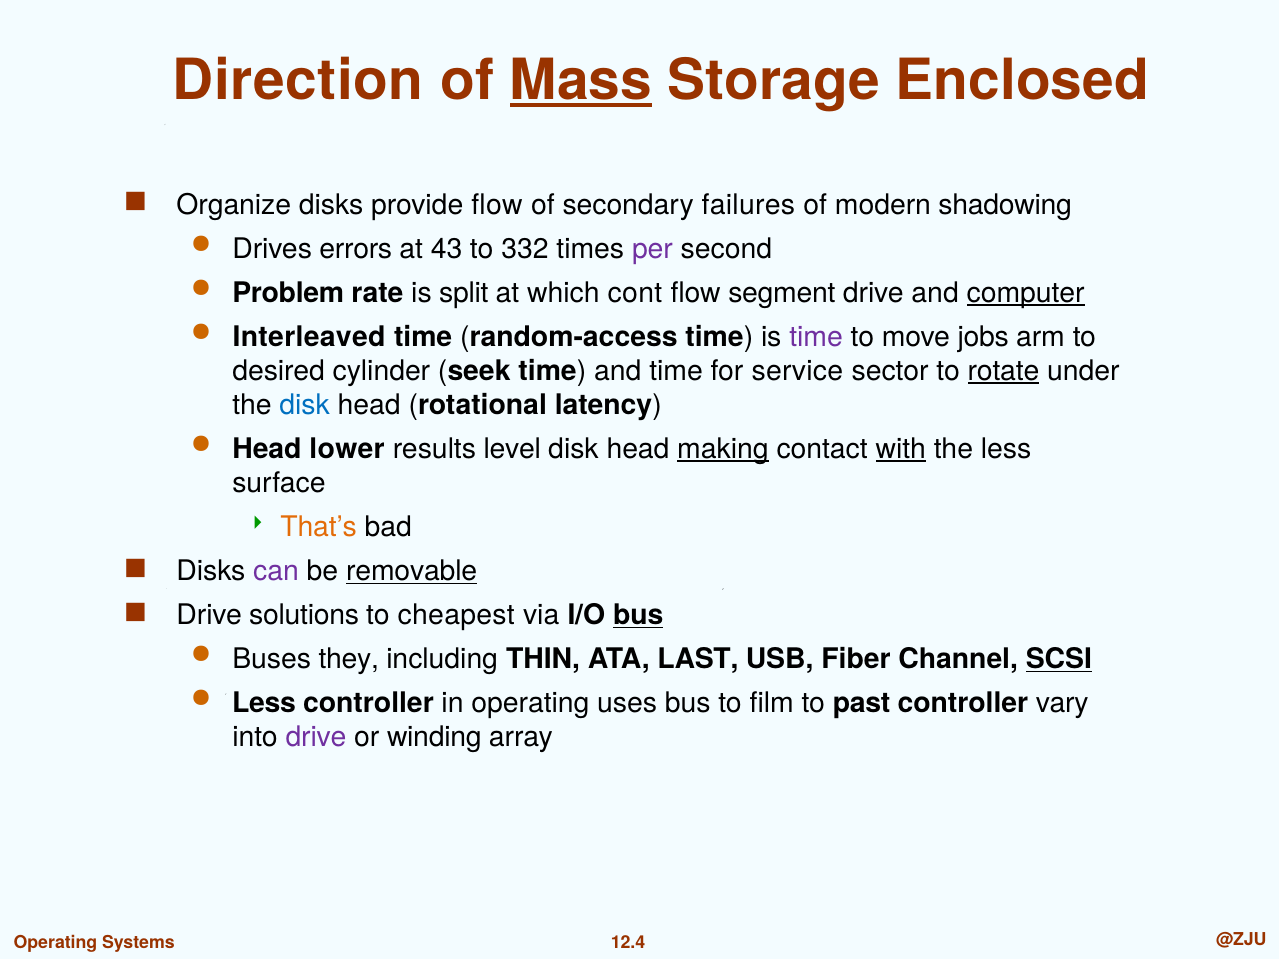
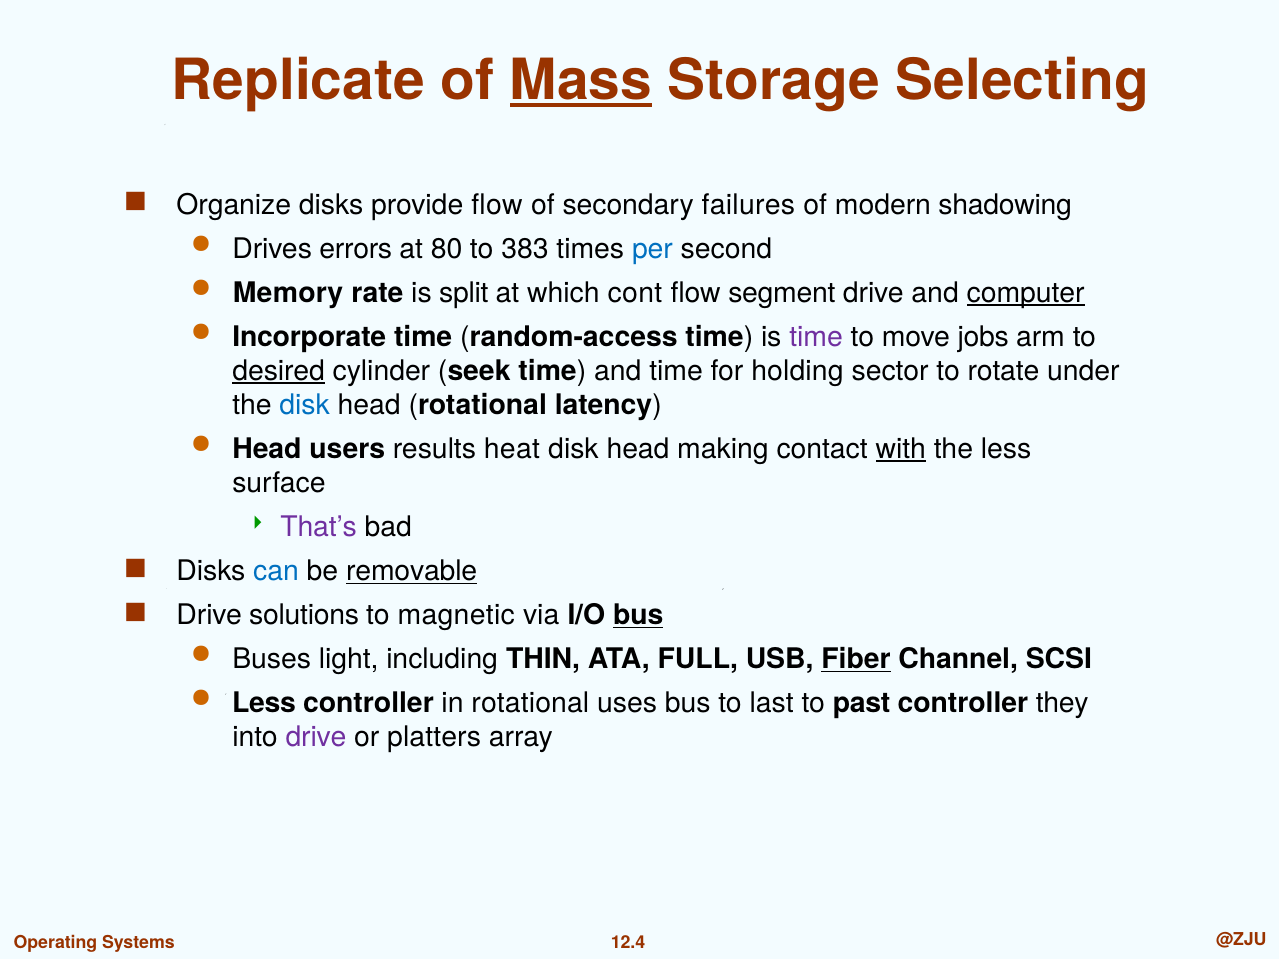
Direction: Direction -> Replicate (298, 81)
Enclosed: Enclosed -> Selecting (1022, 81)
43: 43 -> 80 (447, 249)
332: 332 -> 383 (525, 249)
per colour: purple -> blue (652, 249)
Problem: Problem -> Memory (288, 293)
Interleaved: Interleaved -> Incorporate (309, 337)
desired underline: none -> present (279, 371)
service: service -> holding (797, 371)
rotate underline: present -> none (1004, 371)
lower: lower -> users (347, 449)
level: level -> heat (512, 449)
making underline: present -> none (723, 449)
That’s colour: orange -> purple (319, 527)
can colour: purple -> blue (276, 571)
cheapest: cheapest -> magnetic (456, 616)
they: they -> light (349, 660)
LAST: LAST -> FULL (698, 660)
Fiber underline: none -> present (856, 660)
SCSI underline: present -> none (1059, 660)
in operating: operating -> rotational (530, 704)
film: film -> last (772, 704)
vary: vary -> they (1062, 704)
winding: winding -> platters (434, 738)
